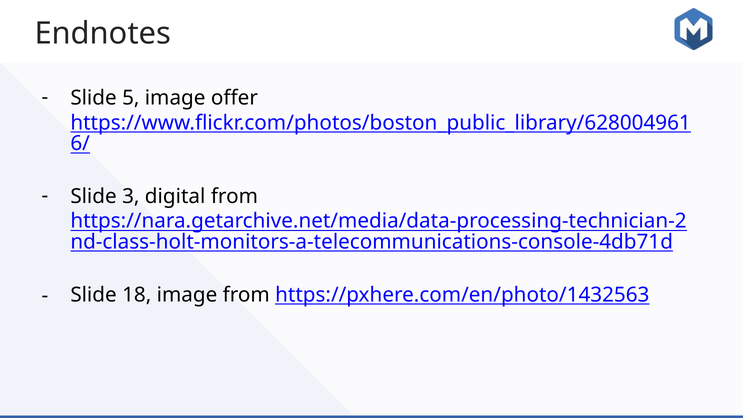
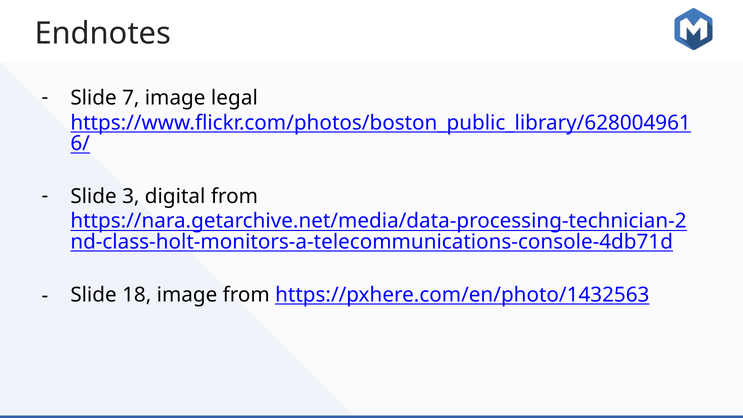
5: 5 -> 7 (131, 98)
offer: offer -> legal (234, 98)
